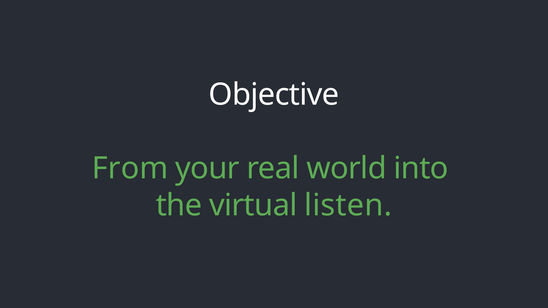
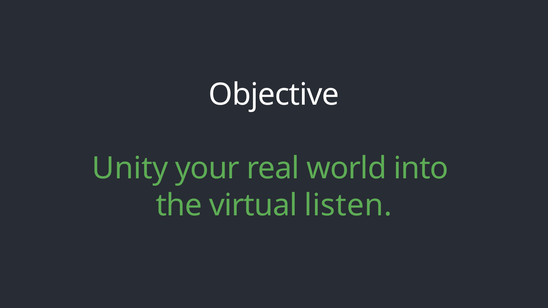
From: From -> Unity (130, 169)
